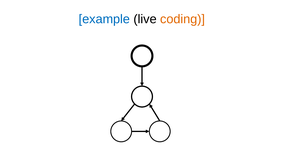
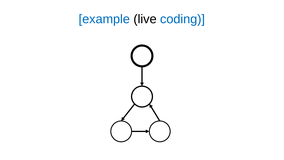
coding colour: orange -> blue (183, 19)
